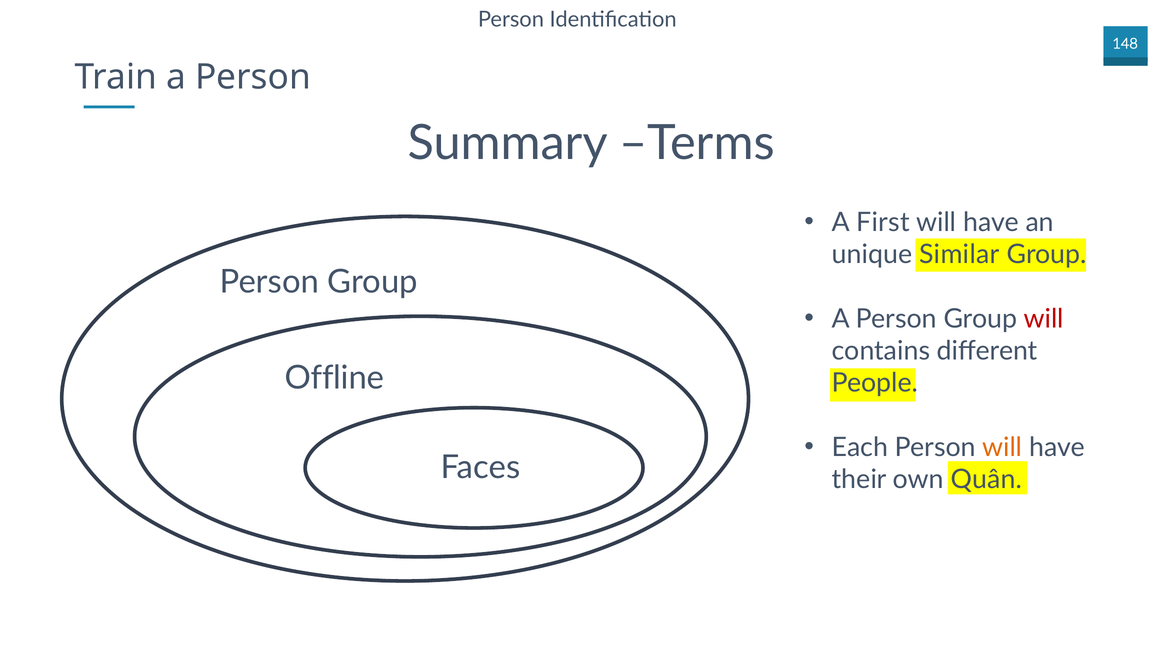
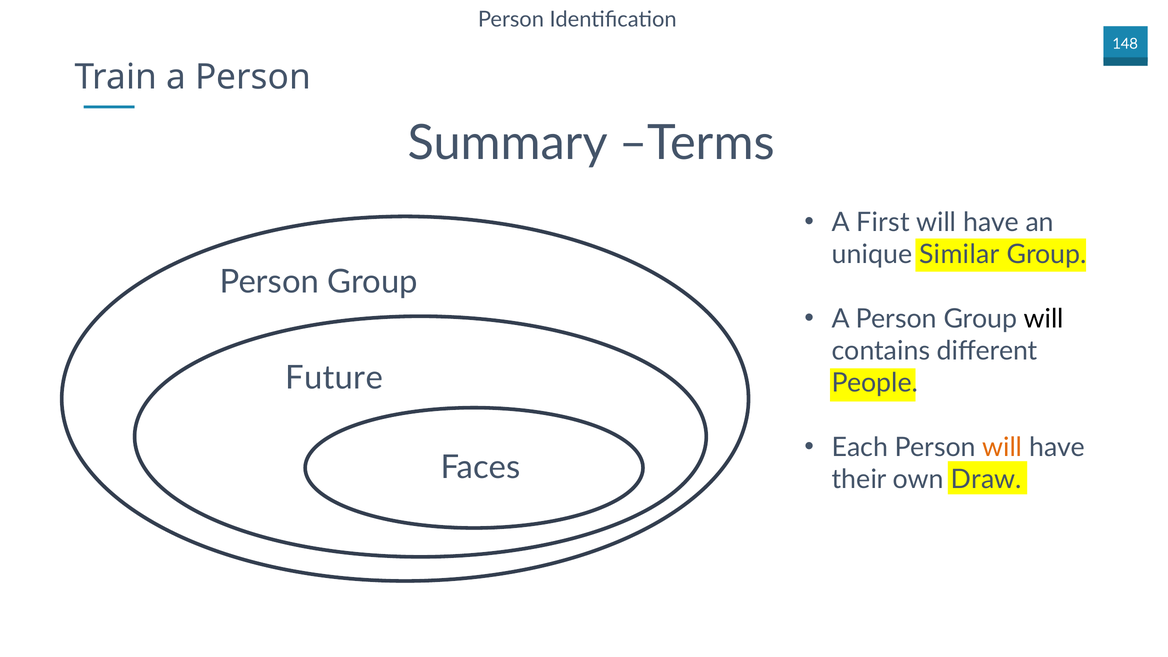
will colour: red -> black (1044, 319)
Offline: Offline -> Future (334, 378)
Quân: Quân -> Draw (986, 479)
